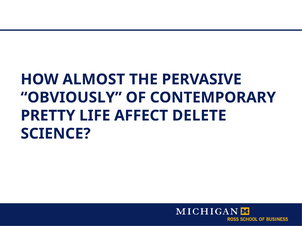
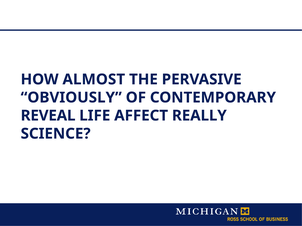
PRETTY: PRETTY -> REVEAL (48, 116)
DELETE: DELETE -> REALLY (199, 116)
